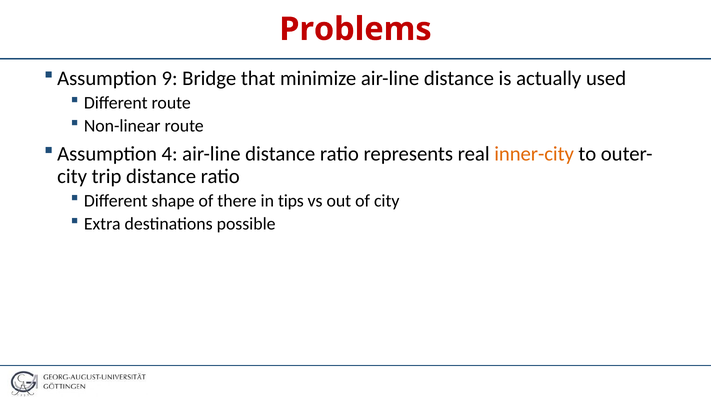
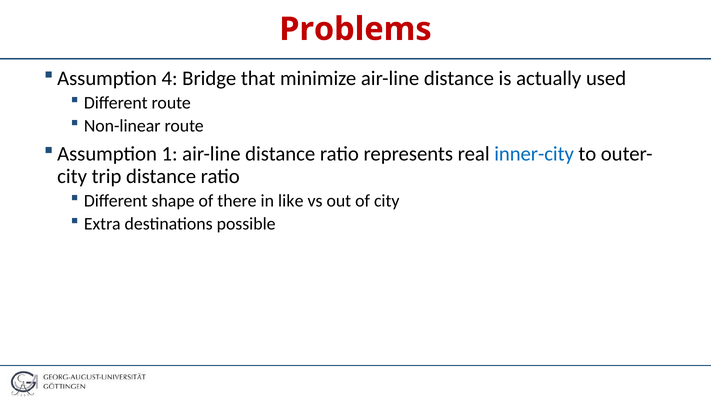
9: 9 -> 4 (170, 78)
4: 4 -> 1 (170, 154)
inner-city colour: orange -> blue (534, 154)
tips: tips -> like (291, 201)
